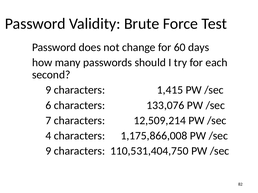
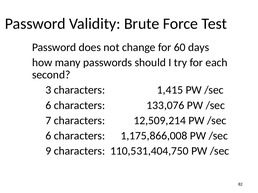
9: 9 -> 3 (48, 90)
4: 4 -> 6 (48, 136)
